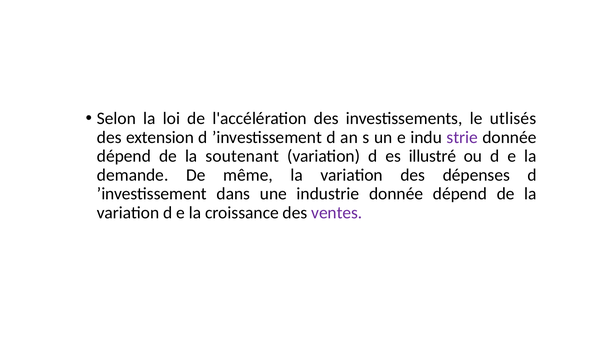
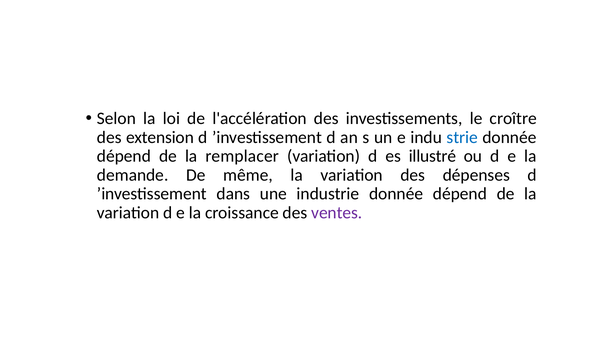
utlisés: utlisés -> croître (513, 118)
strie colour: purple -> blue (462, 137)
soutenant: soutenant -> remplacer (242, 156)
